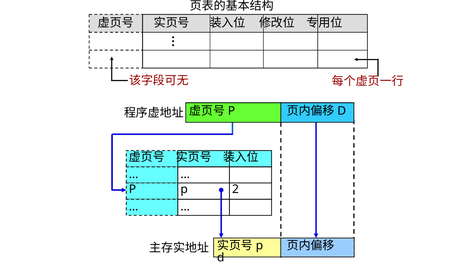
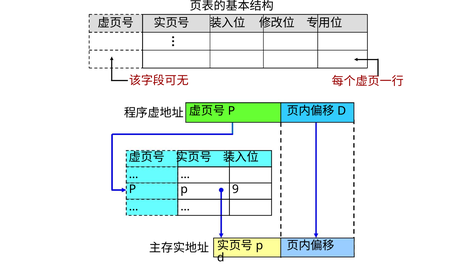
2: 2 -> 9 (235, 189)
